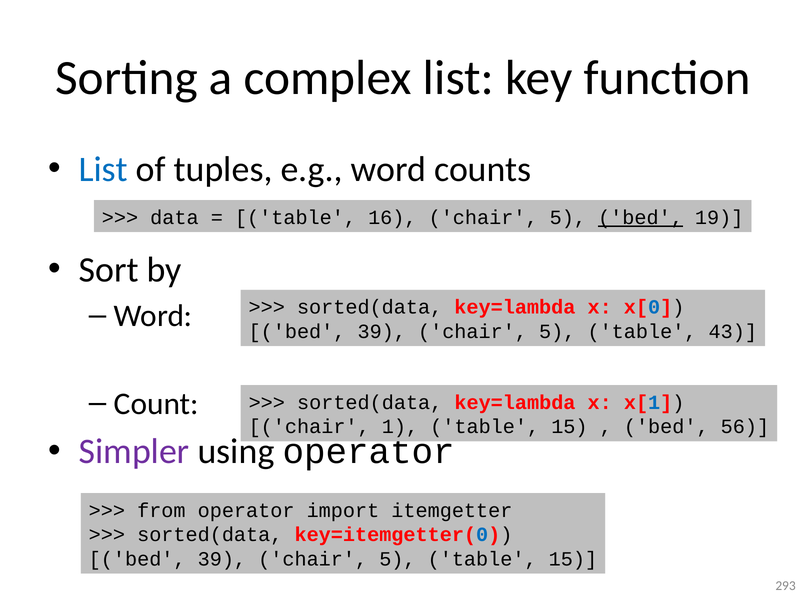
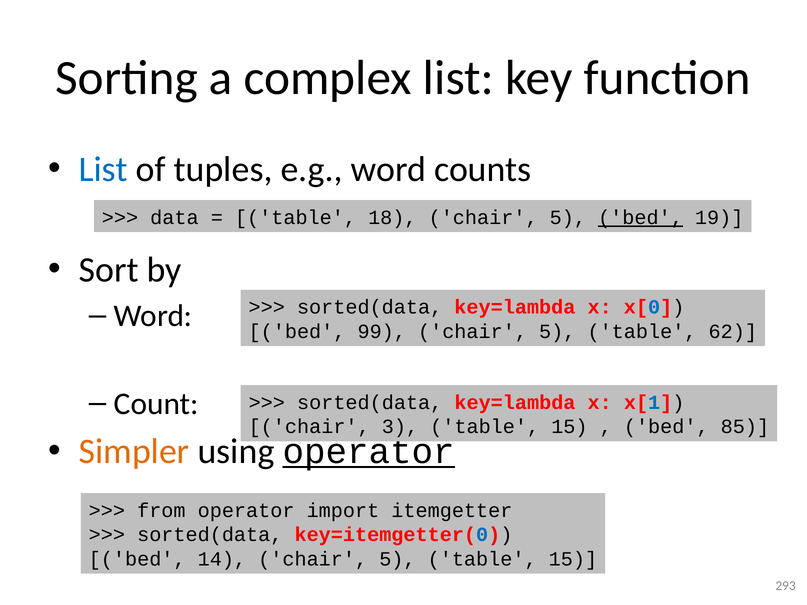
16: 16 -> 18 (392, 218)
39: 39 -> 99 (382, 332)
43: 43 -> 62 (733, 332)
1: 1 -> 3 (400, 427)
56: 56 -> 85 (745, 427)
Simpler colour: purple -> orange (134, 452)
operator underline: none -> present (369, 452)
39: 39 -> 14 (222, 559)
